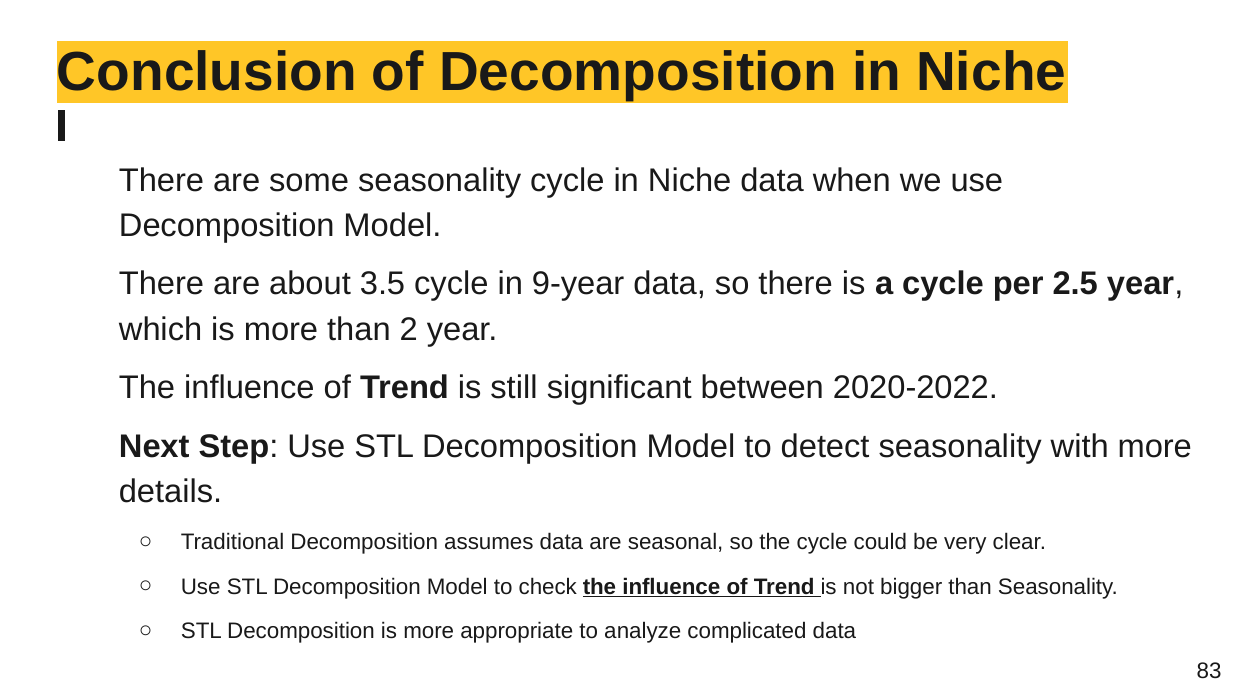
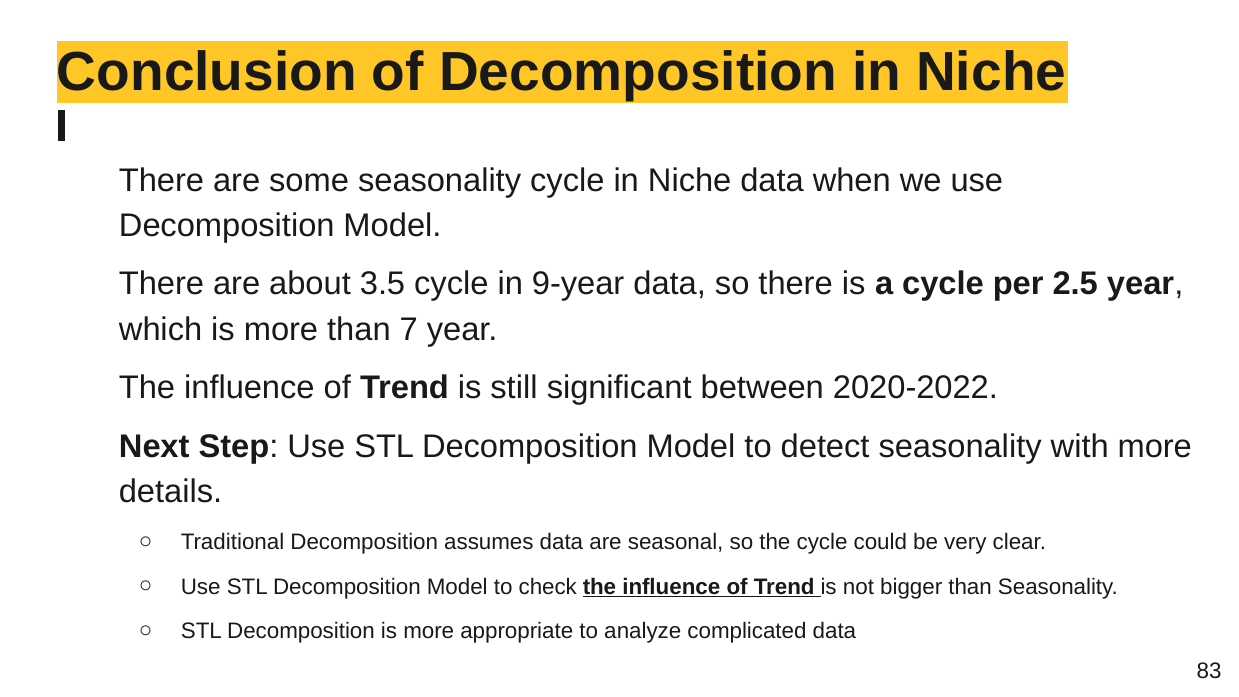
than 2: 2 -> 7 (409, 329)
